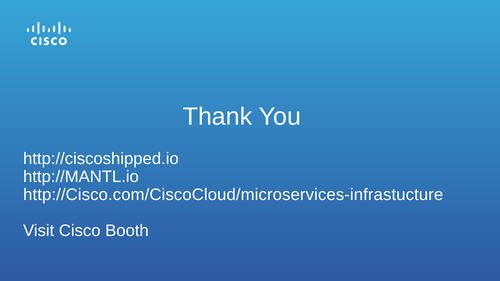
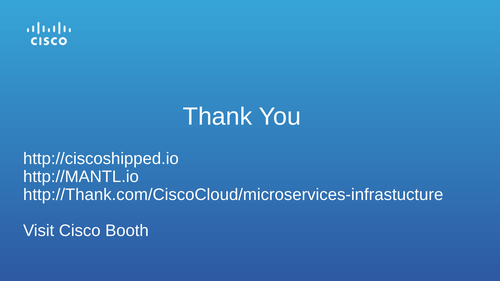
http://Cisco.com/CiscoCloud/microservices-infrastucture: http://Cisco.com/CiscoCloud/microservices-infrastucture -> http://Thank.com/CiscoCloud/microservices-infrastucture (233, 195)
